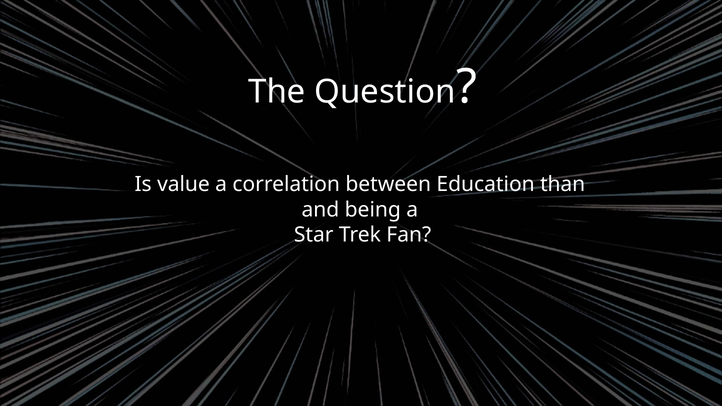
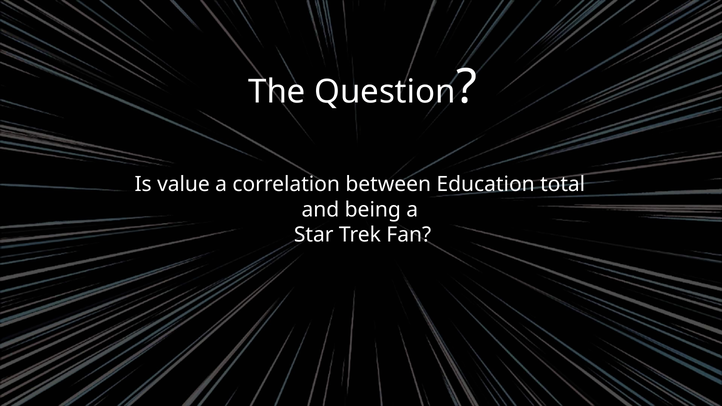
than: than -> total (563, 184)
